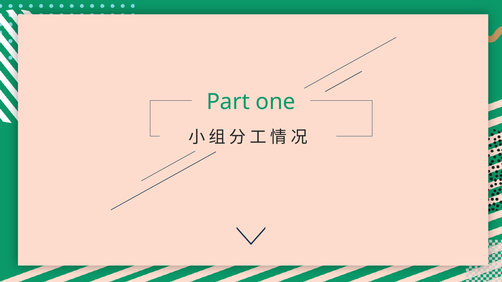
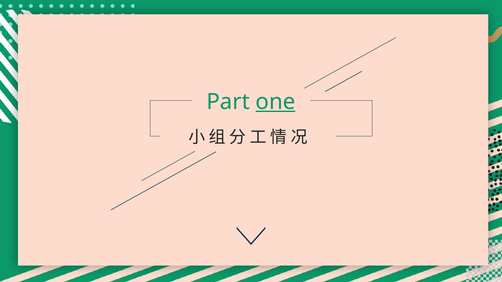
one underline: none -> present (275, 102)
